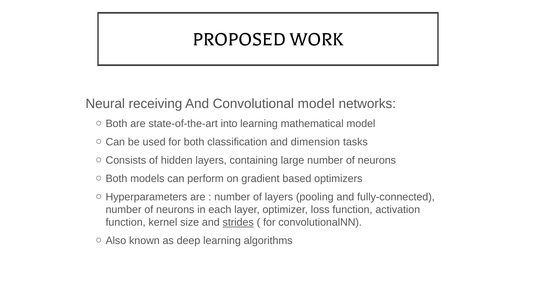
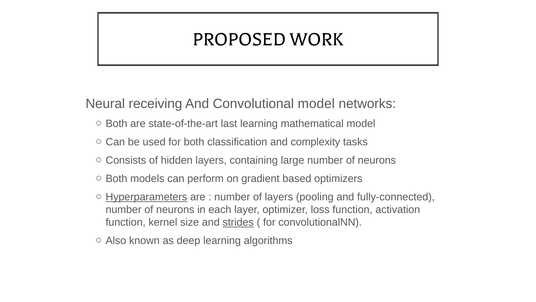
into: into -> last (229, 123)
dimension: dimension -> complexity (315, 142)
Hyperparameters underline: none -> present (146, 197)
